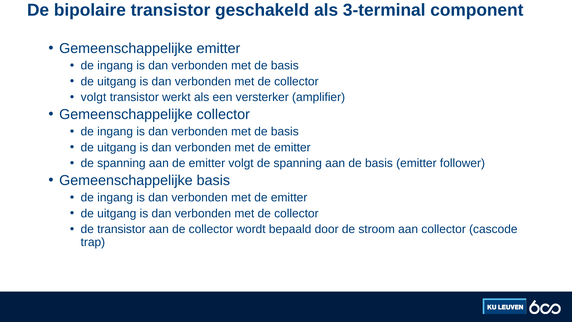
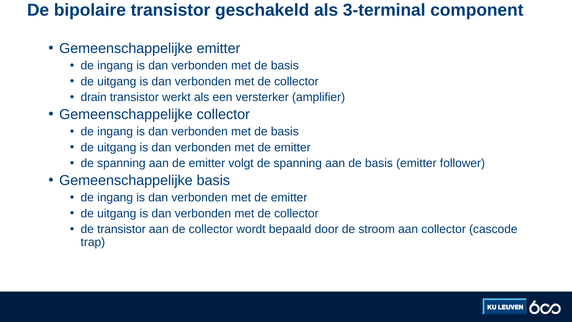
volgt: volgt -> drain (94, 97)
